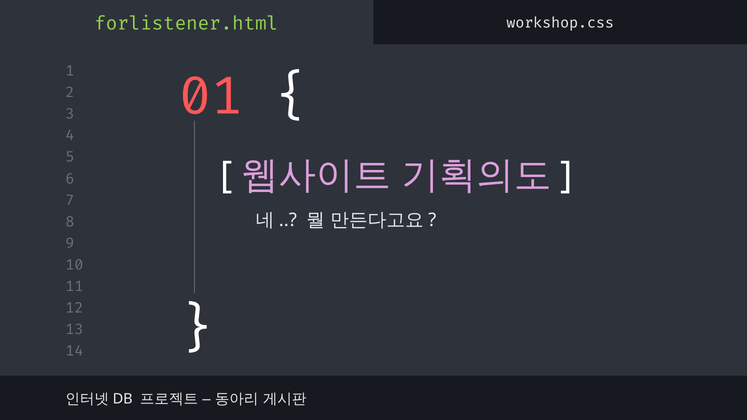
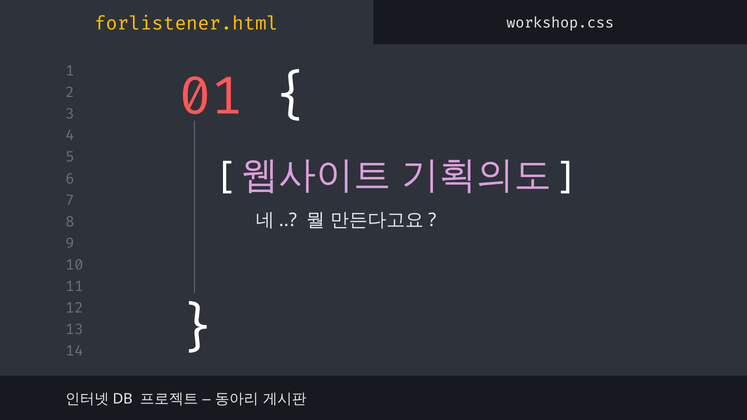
forlistener.html colour: light green -> yellow (186, 23)
